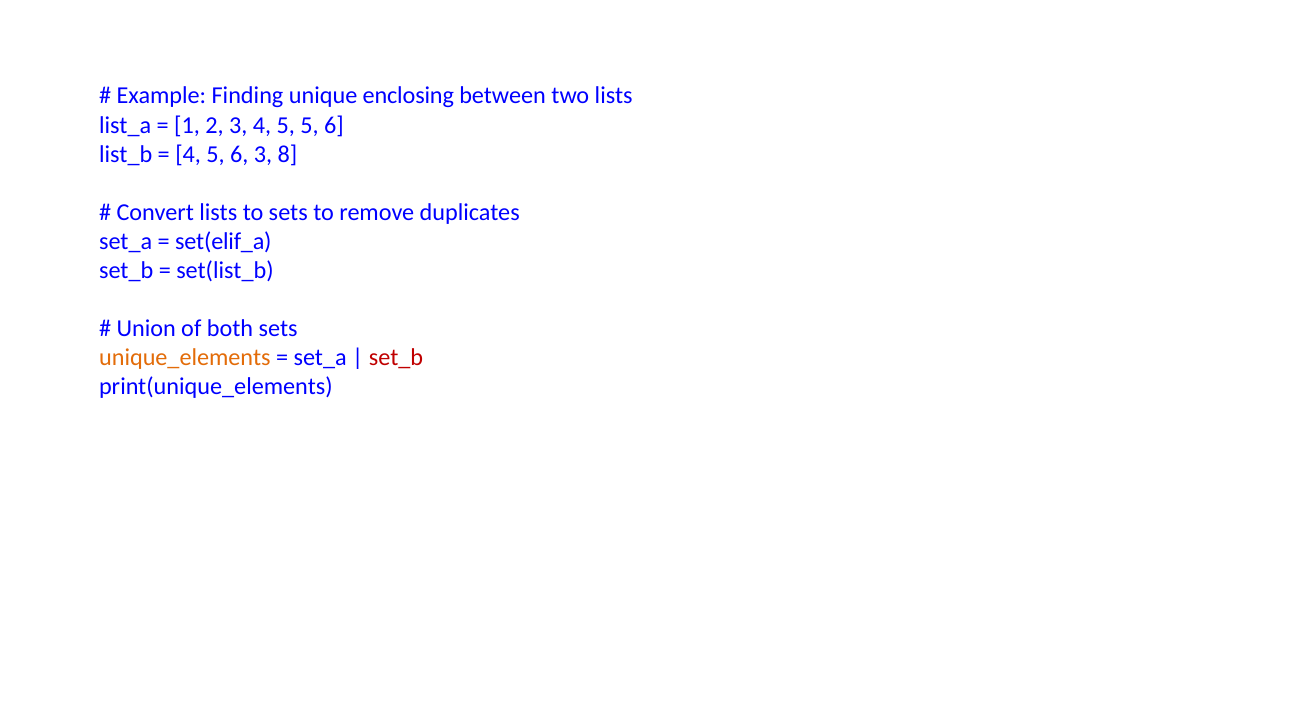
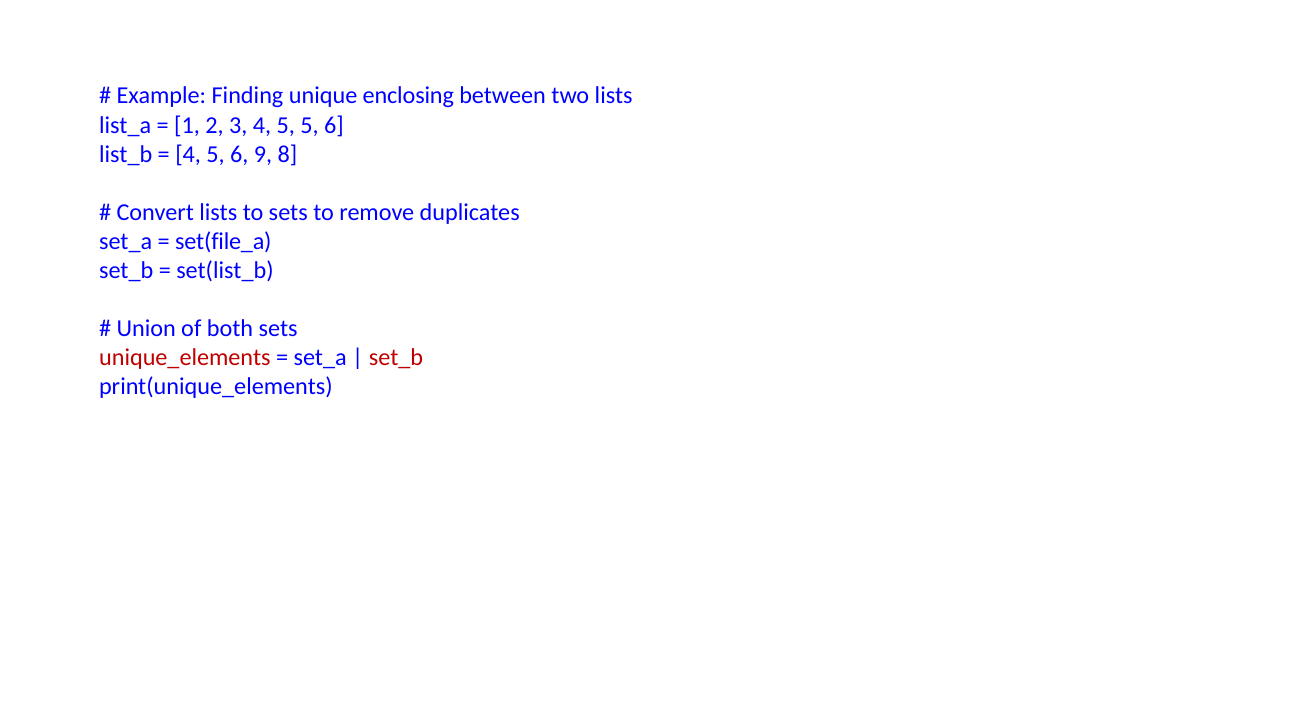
6 3: 3 -> 9 (263, 154)
set(elif_a: set(elif_a -> set(file_a (223, 241)
unique_elements colour: orange -> red (185, 358)
